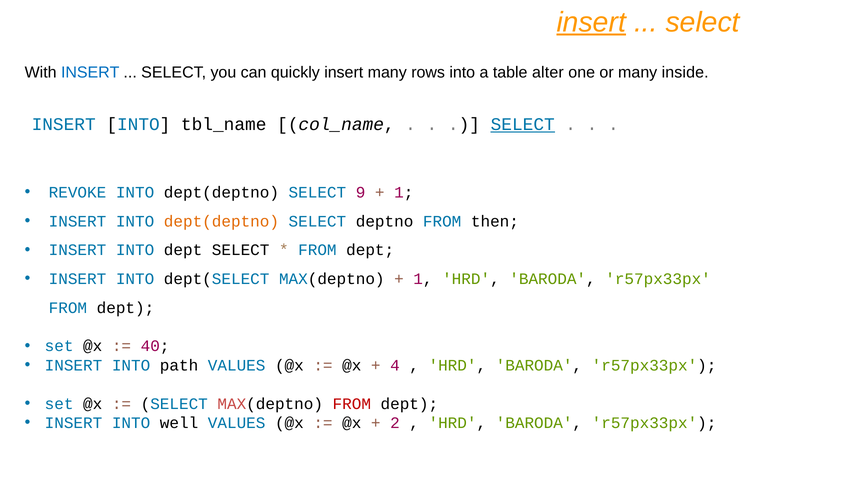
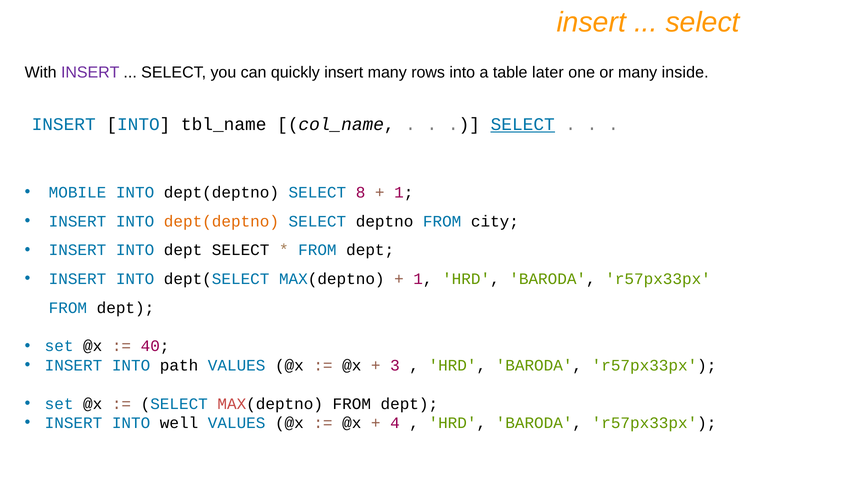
insert underline: present -> none (591, 22)
INSERT colour: blue -> purple (90, 72)
alter: alter -> later (548, 72)
REVOKE: REVOKE -> MOBILE (77, 192)
9: 9 -> 8 (361, 192)
then: then -> city (495, 221)
4: 4 -> 3 (395, 365)
FROM colour: red -> black (352, 404)
2: 2 -> 4 (395, 423)
